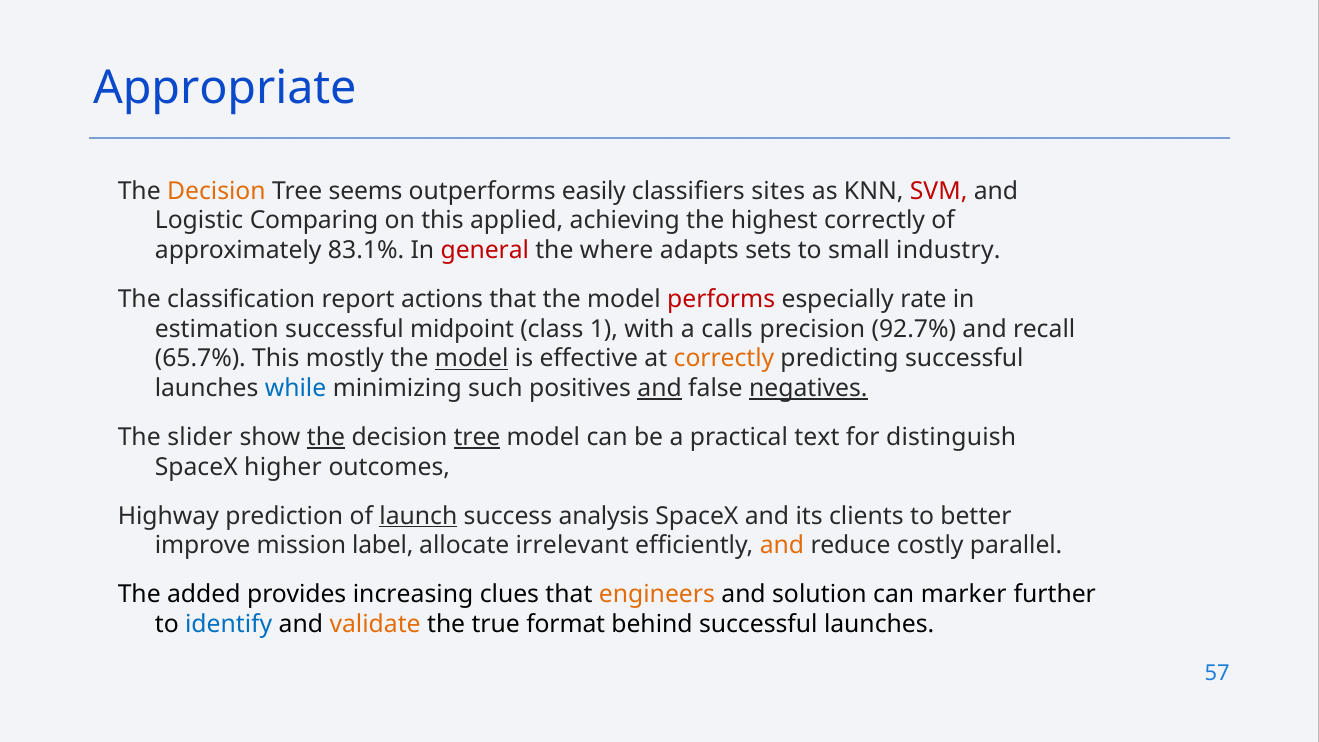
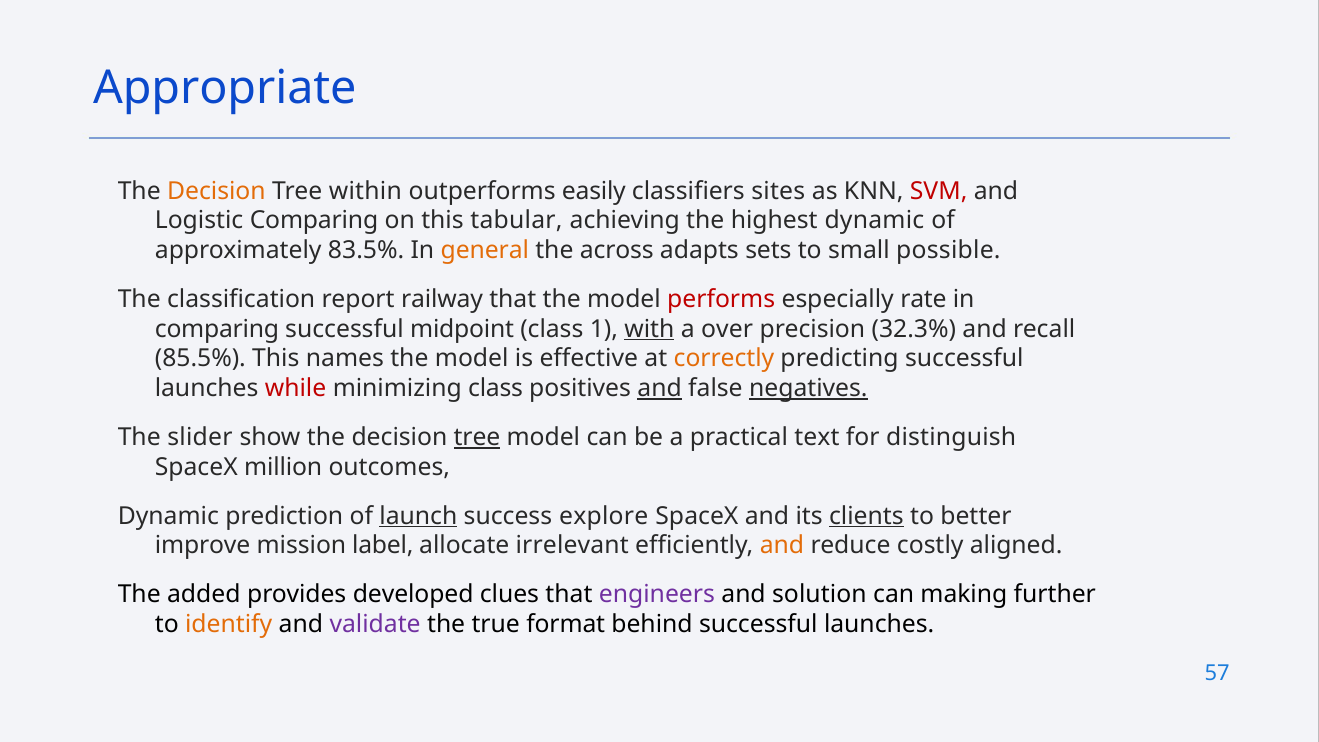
seems: seems -> within (365, 191)
applied: applied -> tabular (516, 221)
highest correctly: correctly -> dynamic (874, 221)
83.1%: 83.1% -> 83.5% (366, 250)
general colour: red -> orange (485, 250)
where: where -> across (617, 250)
industry: industry -> possible (948, 250)
actions: actions -> railway (442, 299)
estimation: estimation -> comparing (217, 329)
with underline: none -> present (649, 329)
calls: calls -> over (727, 329)
92.7%: 92.7% -> 32.3% (914, 329)
65.7%: 65.7% -> 85.5% (200, 359)
mostly: mostly -> names (345, 359)
model underline: present -> none (472, 359)
while colour: blue -> red (296, 388)
minimizing such: such -> class (496, 388)
the underline: present -> none (326, 437)
higher: higher -> million (283, 467)
Highway: Highway -> Dynamic (168, 516)
analysis: analysis -> explore (604, 516)
clients underline: none -> present (866, 516)
parallel: parallel -> aligned (1016, 546)
increasing: increasing -> developed (413, 594)
engineers colour: orange -> purple (657, 594)
marker: marker -> making (964, 594)
identify colour: blue -> orange (229, 624)
validate colour: orange -> purple (375, 624)
